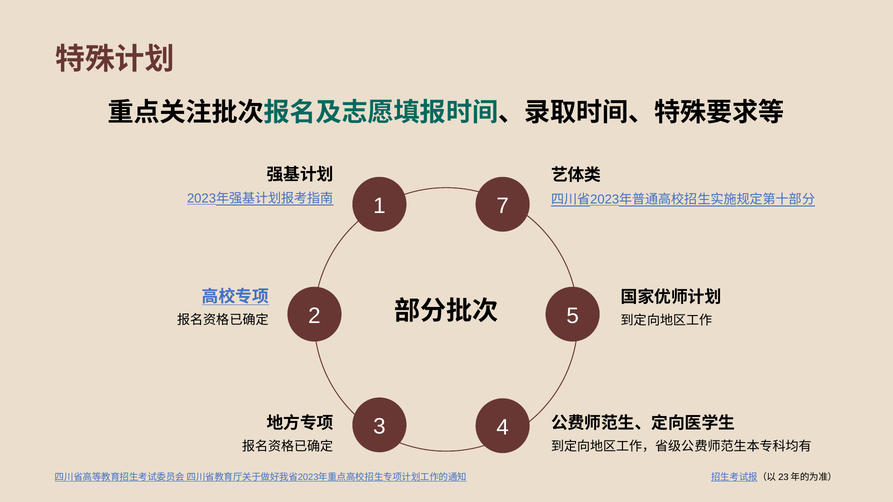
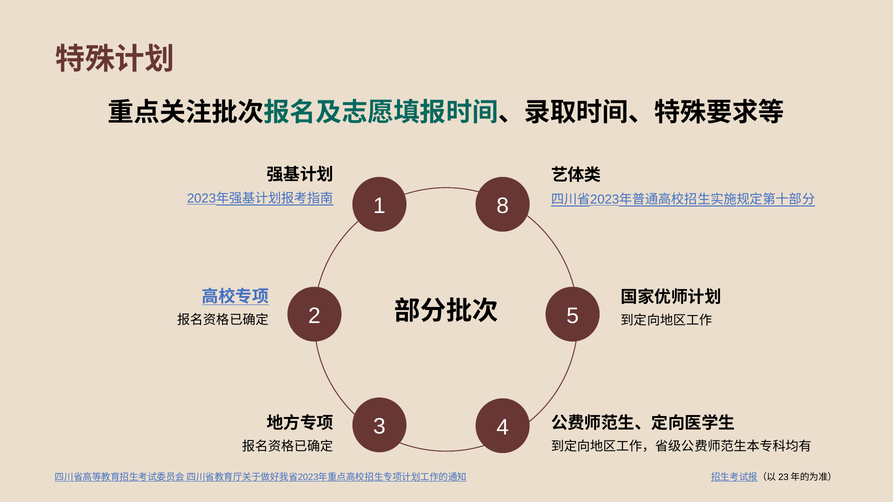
7: 7 -> 8 (503, 206)
